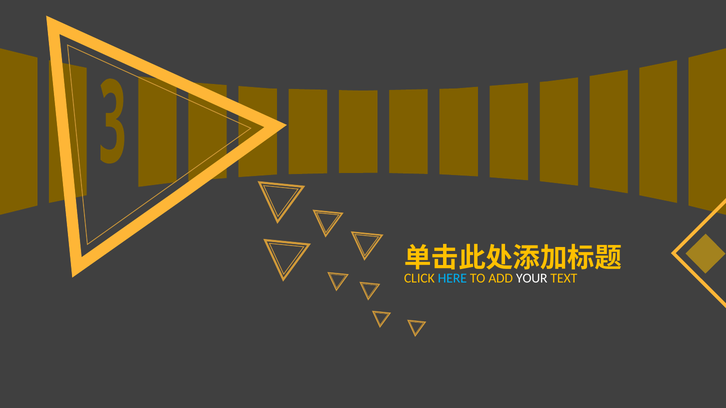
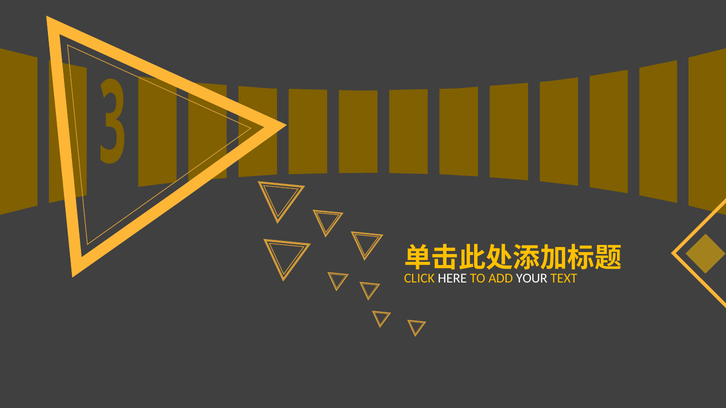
HERE colour: light blue -> white (452, 279)
